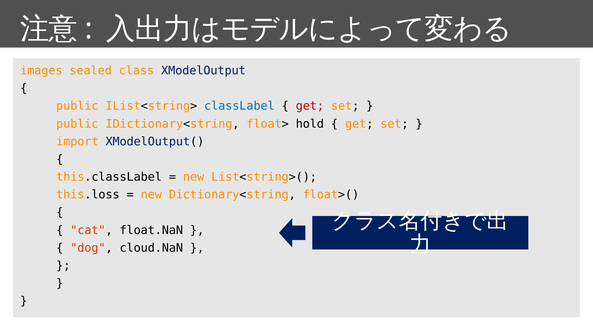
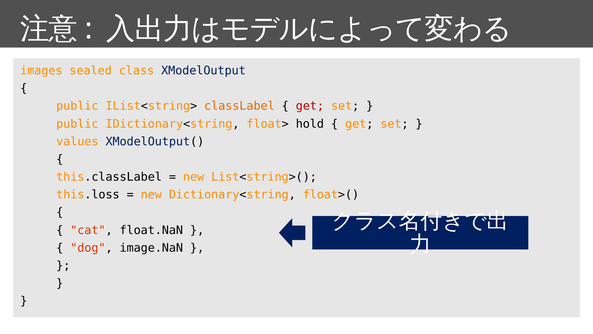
classLabel colour: blue -> orange (239, 106)
import: import -> values (77, 141)
cloud.NaN: cloud.NaN -> image.NaN (151, 248)
